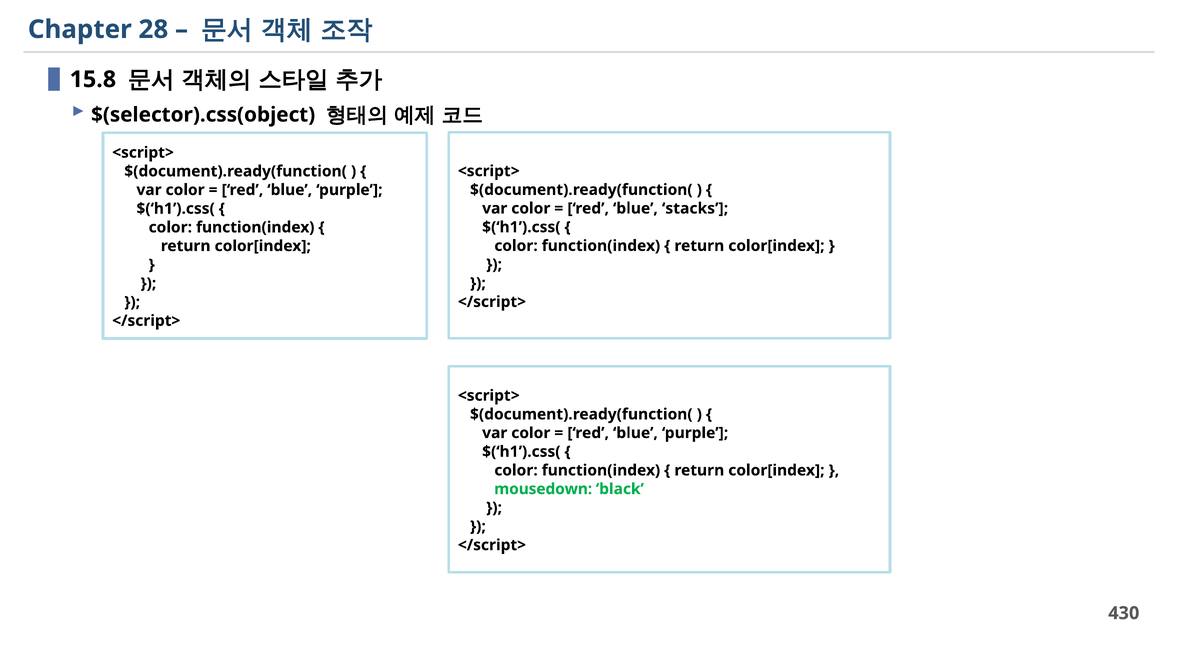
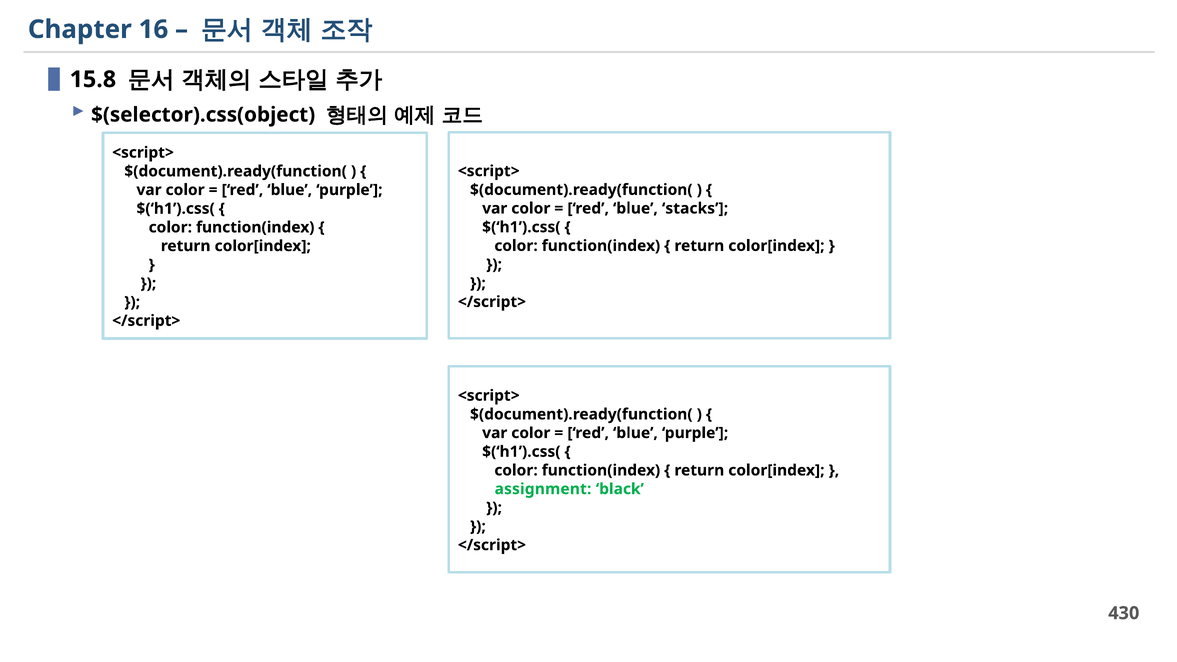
28: 28 -> 16 (153, 29)
mousedown: mousedown -> assignment (543, 489)
